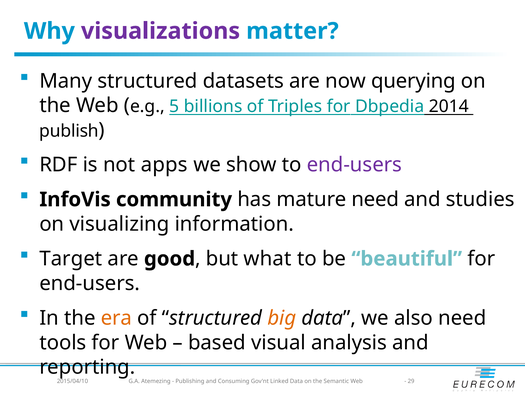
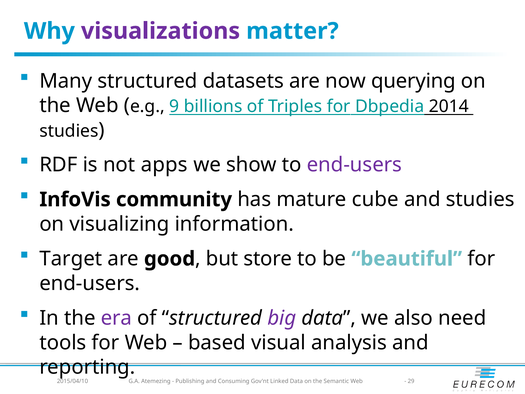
5: 5 -> 9 (174, 106)
publish: publish -> studies (69, 131)
mature need: need -> cube (375, 199)
what: what -> store (268, 259)
era colour: orange -> purple (116, 318)
big colour: orange -> purple (282, 318)
